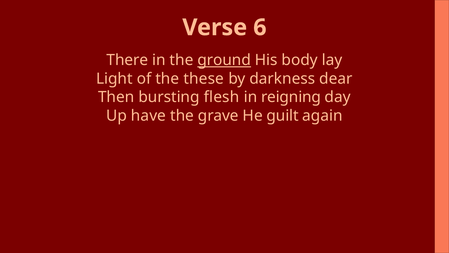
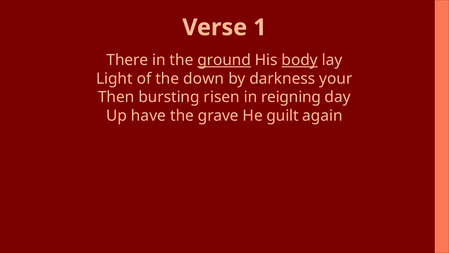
6: 6 -> 1 (260, 27)
body underline: none -> present (300, 60)
these: these -> down (204, 79)
dear: dear -> your (336, 79)
flesh: flesh -> risen (222, 97)
